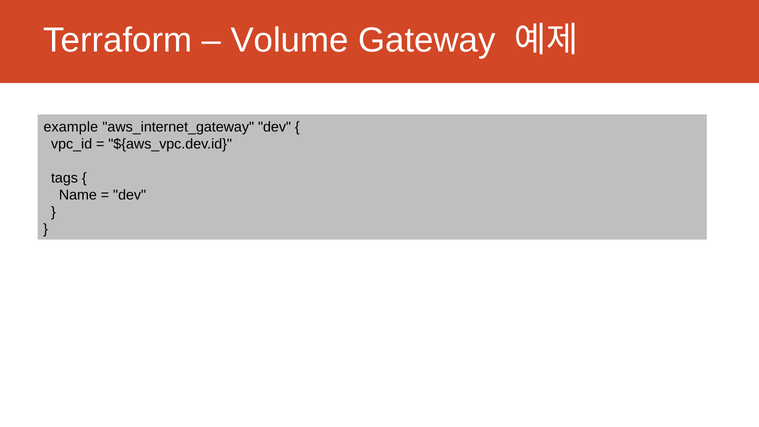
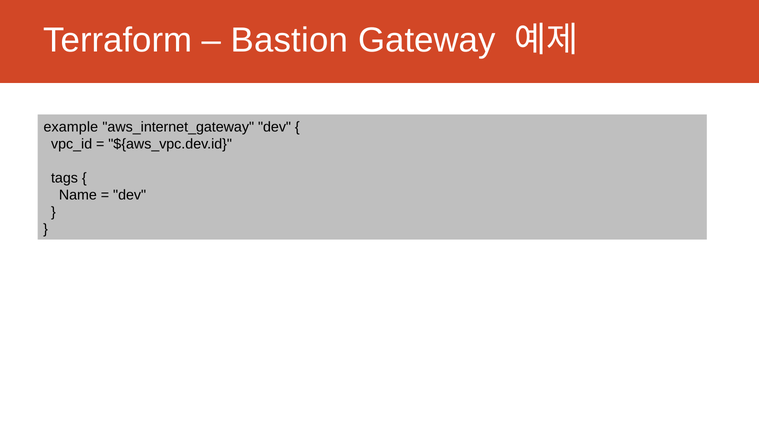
Volume: Volume -> Bastion (289, 40)
